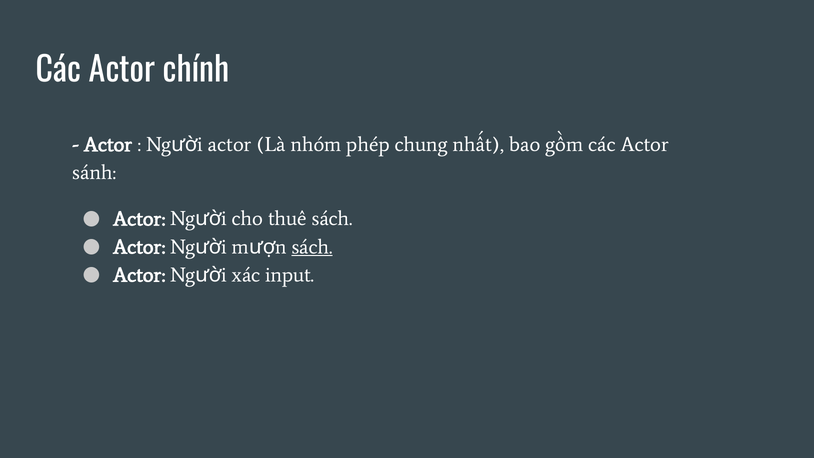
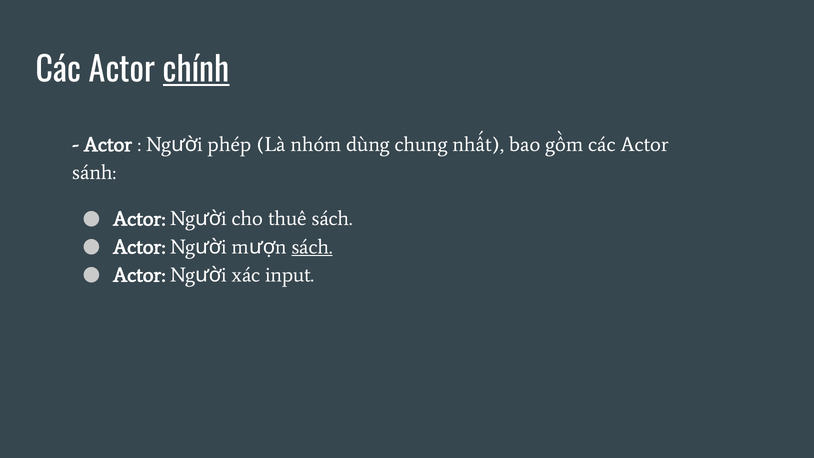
chính underline: none -> present (196, 70)
actor: actor -> phép (230, 144)
phép: phép -> dùng (368, 144)
